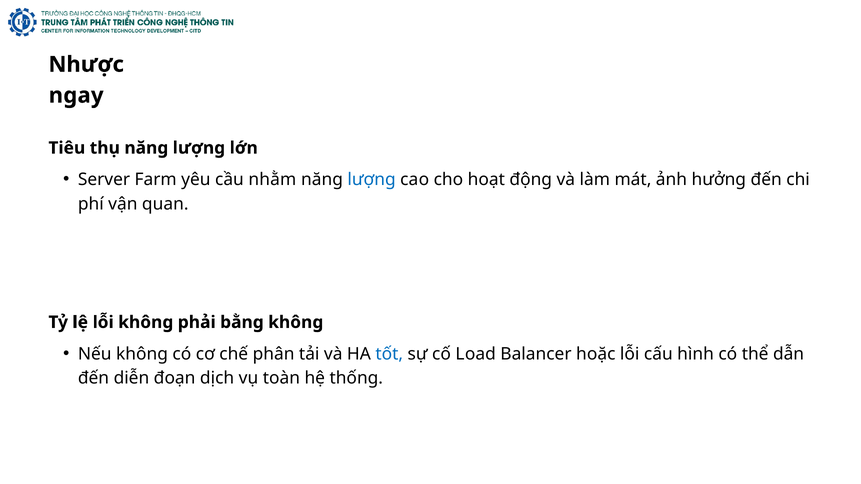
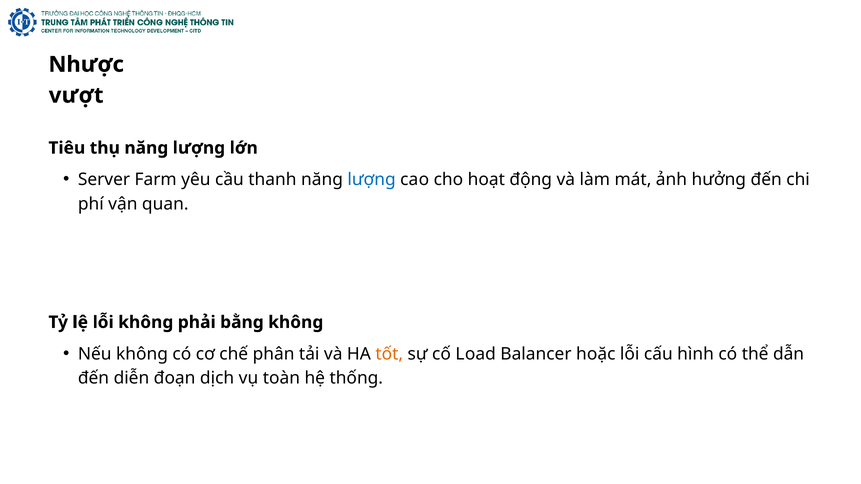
ngay: ngay -> vượt (76, 95)
nhằm: nhằm -> thanh (272, 180)
tốt colour: blue -> orange (389, 354)
